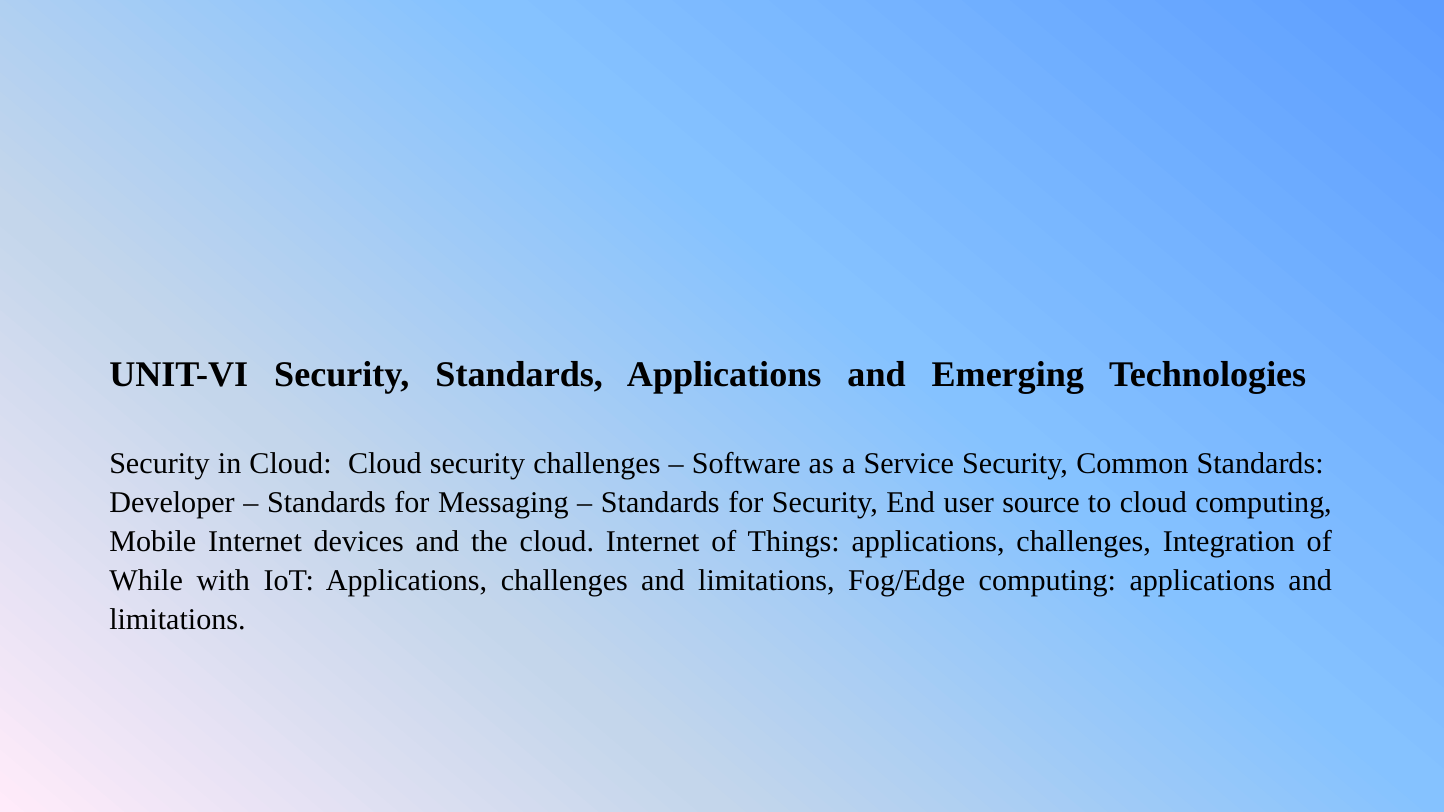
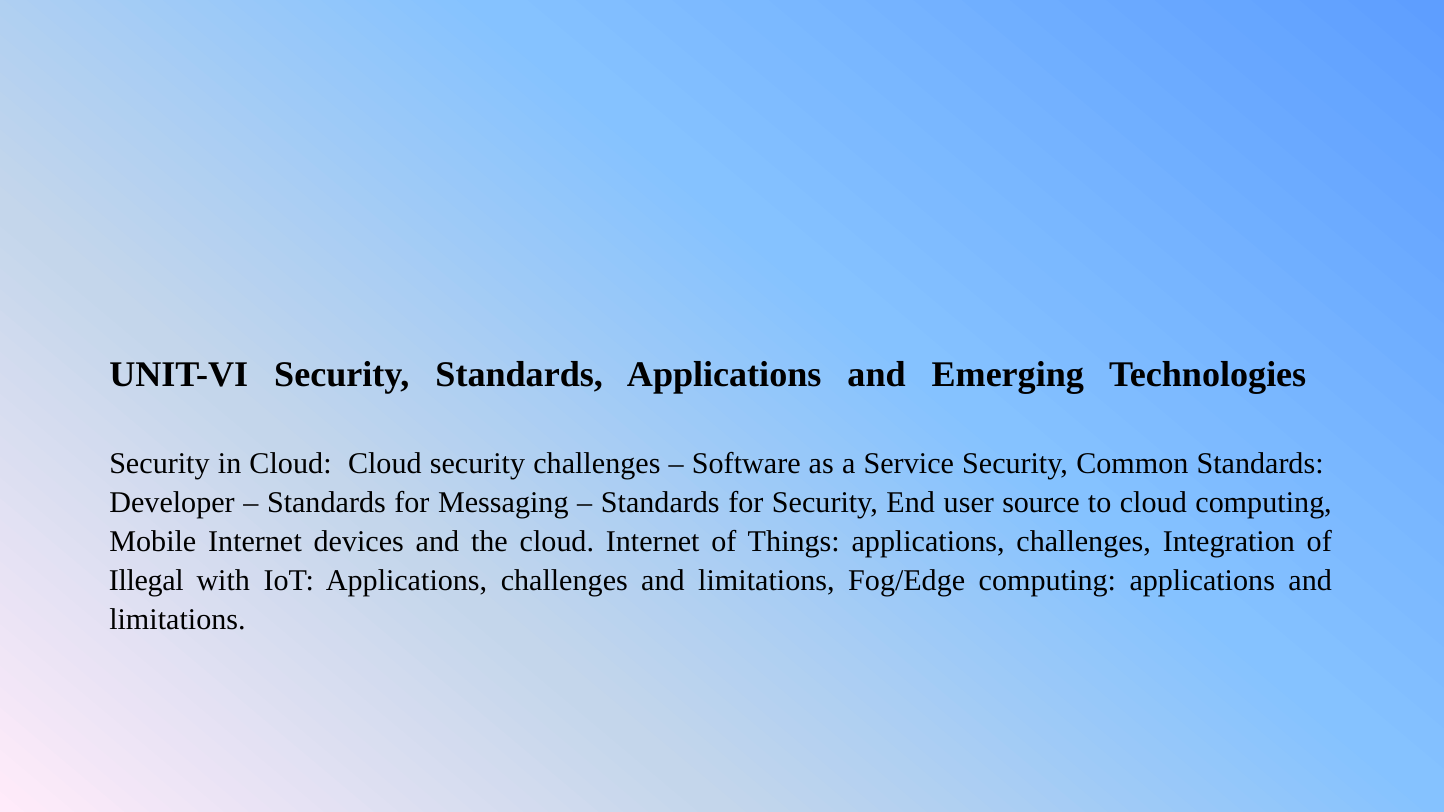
While: While -> Illegal (146, 581)
